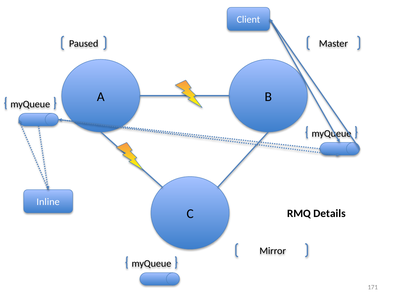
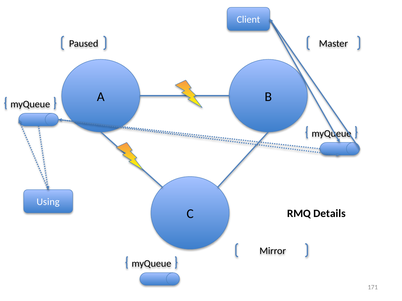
Inline: Inline -> Using (48, 202)
